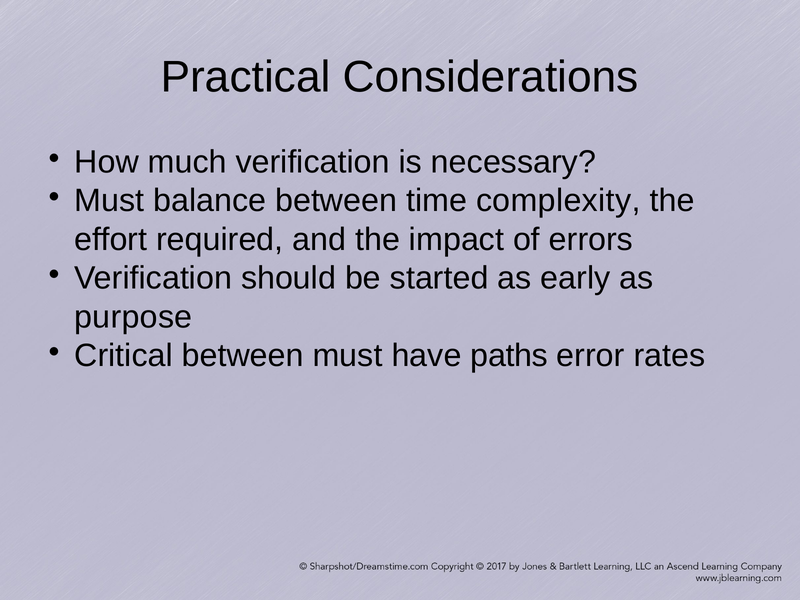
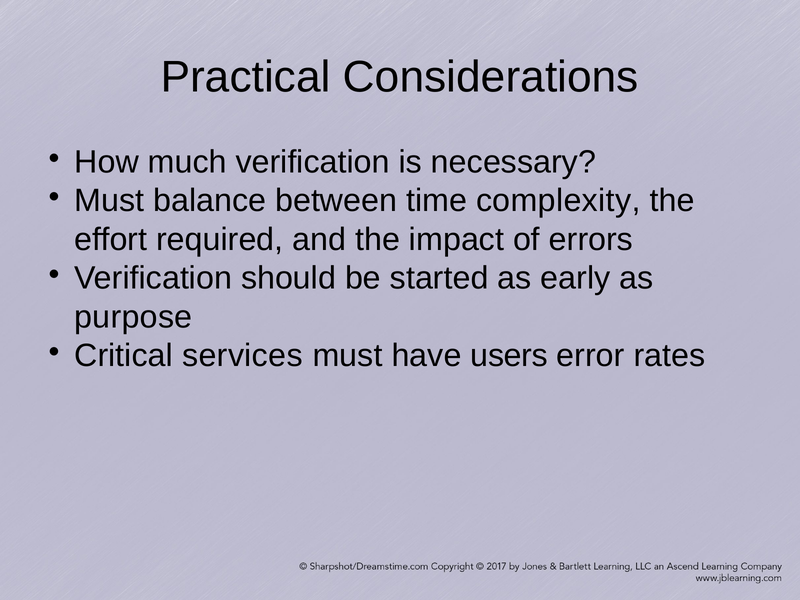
Critical between: between -> services (243, 356)
paths: paths -> users (509, 356)
